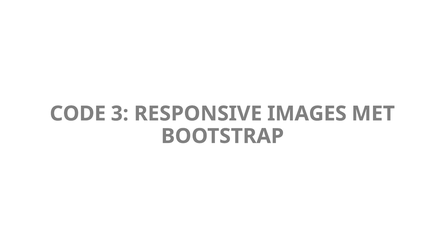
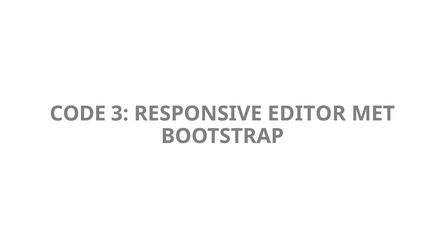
IMAGES: IMAGES -> EDITOR (307, 114)
